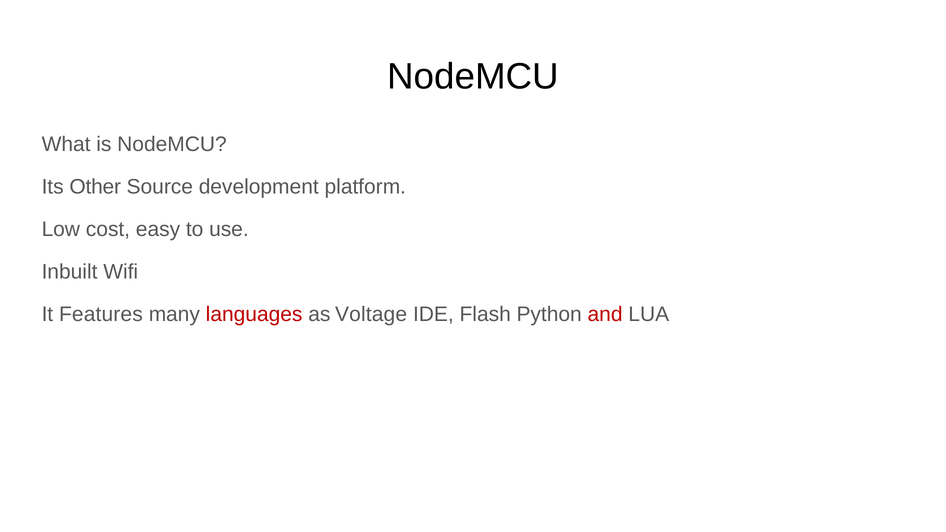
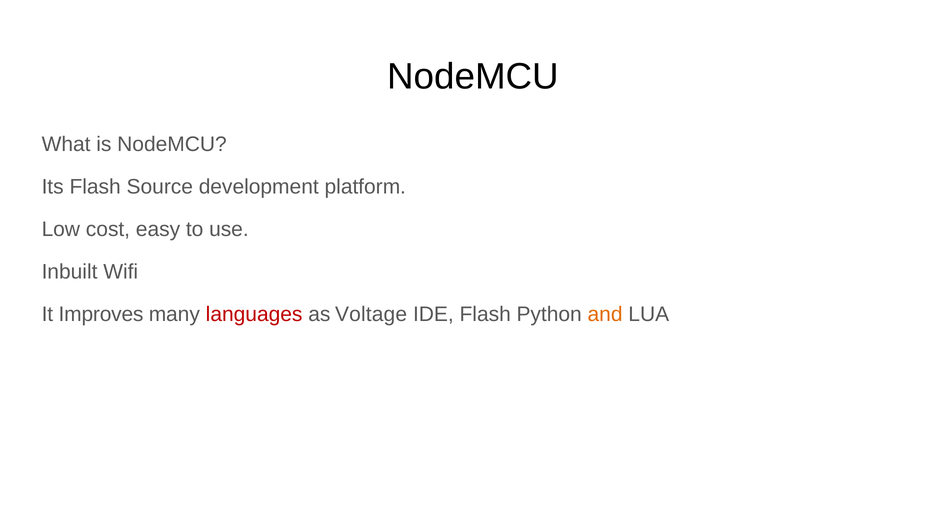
Its Other: Other -> Flash (95, 187)
Features: Features -> Improves (101, 315)
and colour: red -> orange (605, 315)
